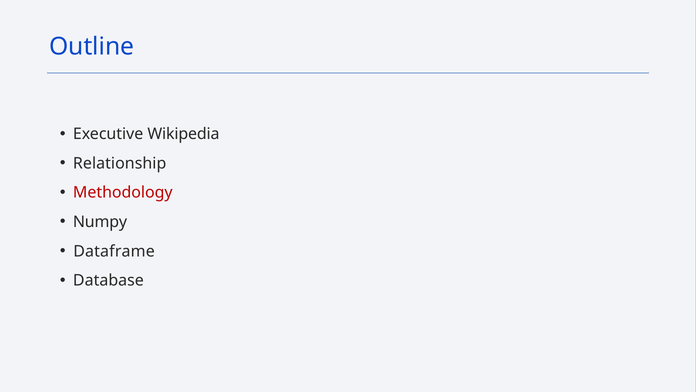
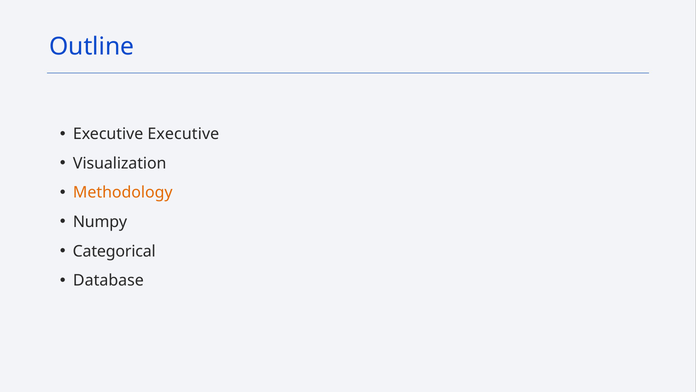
Executive Wikipedia: Wikipedia -> Executive (183, 134)
Relationship: Relationship -> Visualization (120, 163)
Methodology colour: red -> orange (123, 192)
Dataframe: Dataframe -> Categorical (114, 251)
